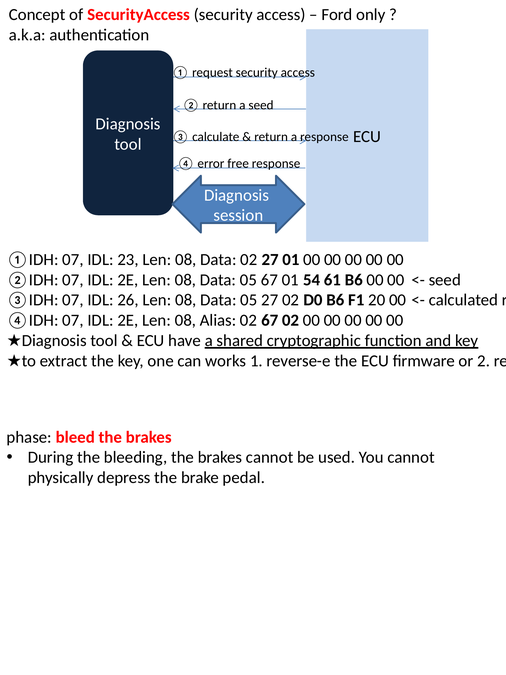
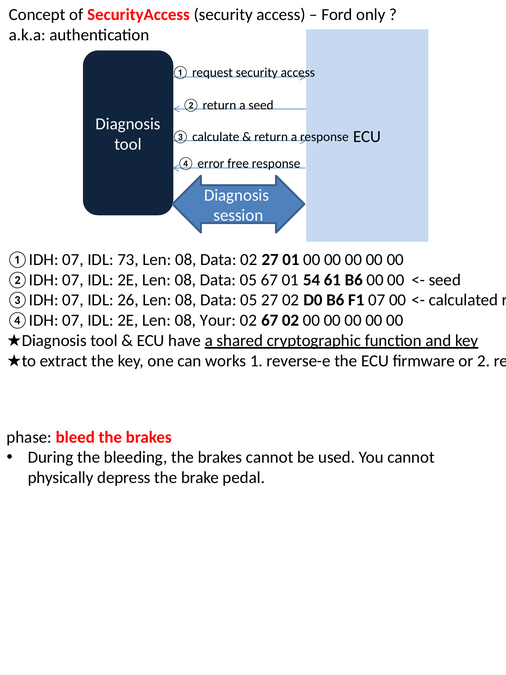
23: 23 -> 73 (128, 259)
F1 20: 20 -> 07 (377, 300)
Alias: Alias -> Your (218, 320)
